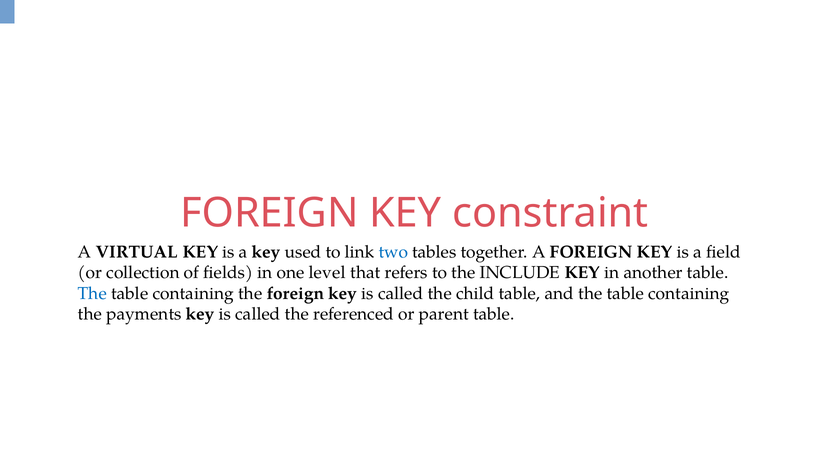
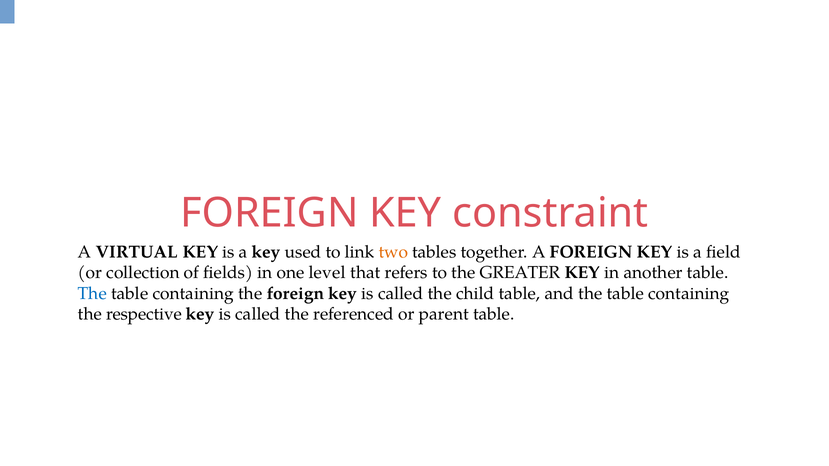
two colour: blue -> orange (393, 252)
INCLUDE: INCLUDE -> GREATER (520, 273)
payments: payments -> respective (144, 314)
